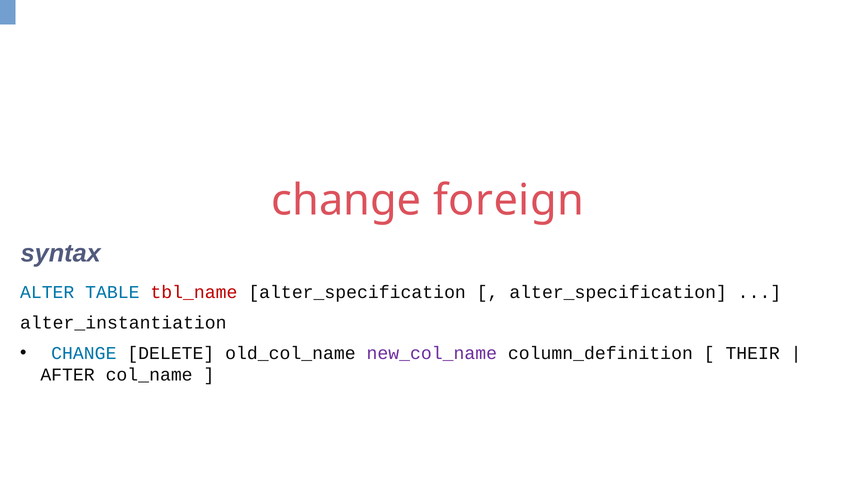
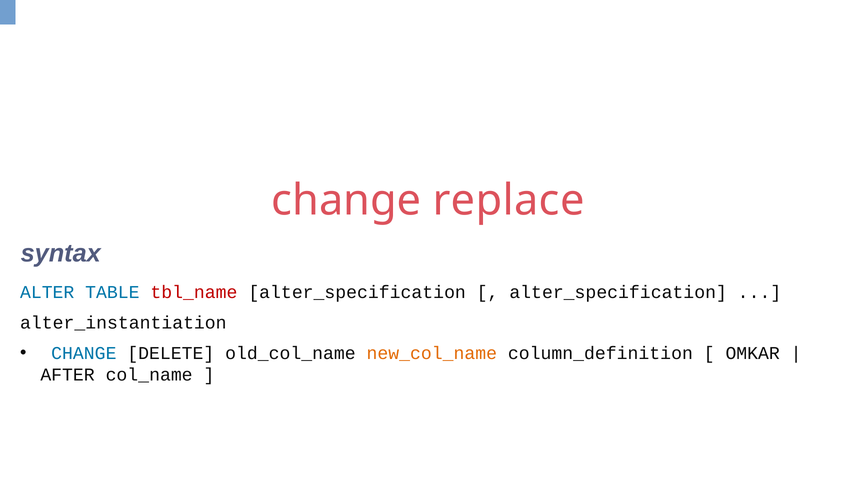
foreign: foreign -> replace (509, 200)
new_col_name colour: purple -> orange (432, 353)
THEIR: THEIR -> OMKAR (753, 353)
